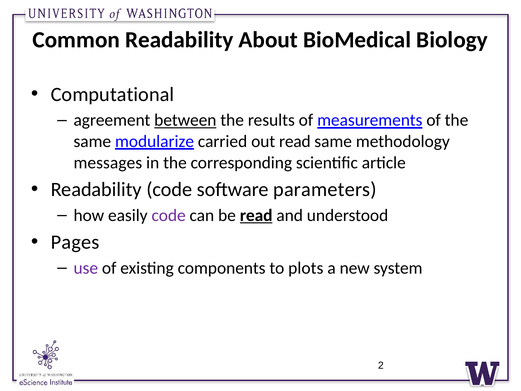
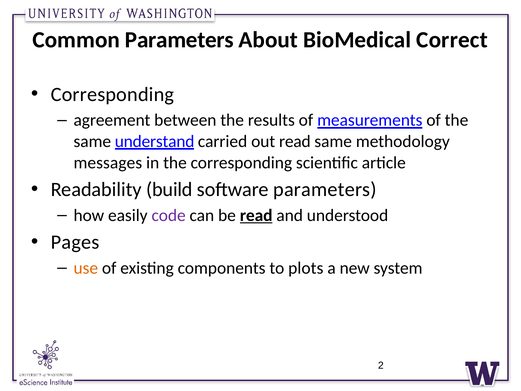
Common Readability: Readability -> Parameters (179, 40)
Biology: Biology -> Correct (452, 40)
Computational: Computational -> Corresponding (112, 94)
between underline: present -> none (185, 120)
modularize: modularize -> understand (155, 141)
Readability code: code -> build (169, 189)
use colour: purple -> orange (86, 268)
